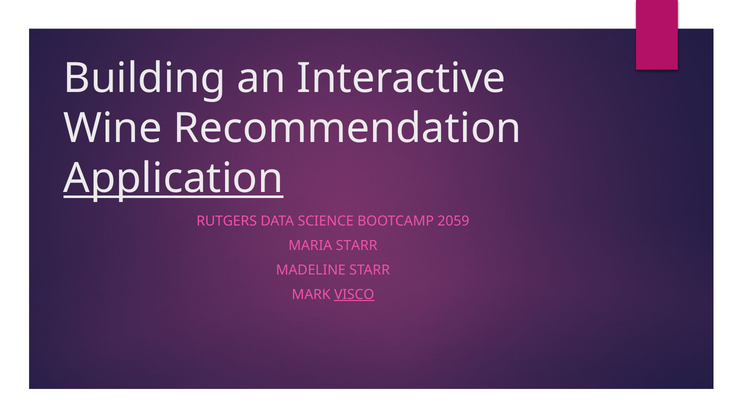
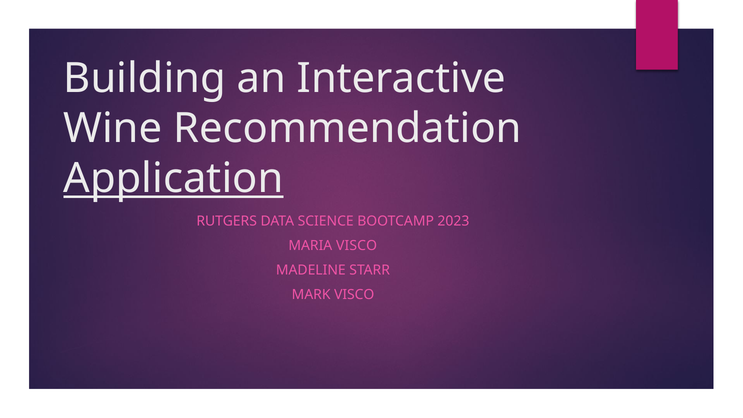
2059: 2059 -> 2023 (453, 221)
MARIA STARR: STARR -> VISCO (357, 246)
VISCO underline: present -> none (354, 294)
